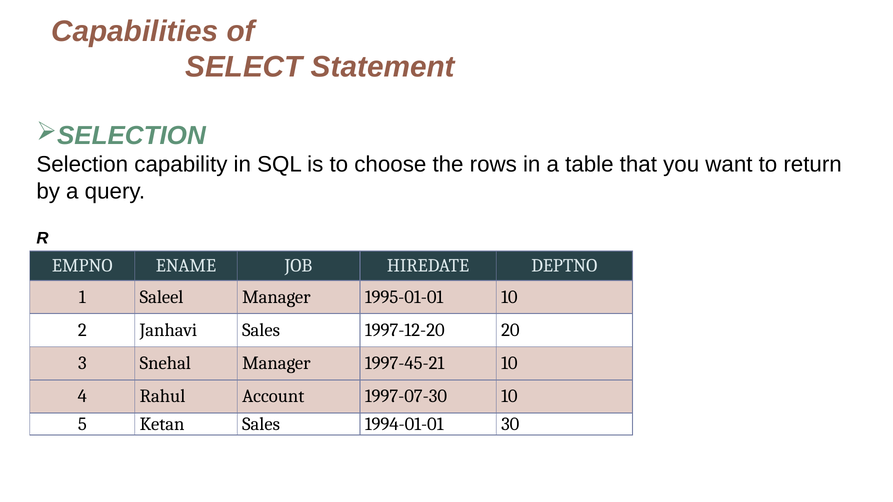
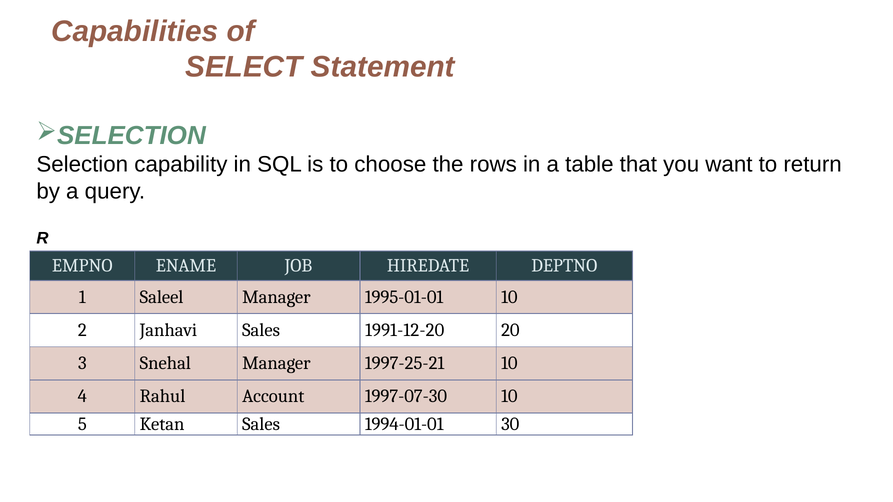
1997-12-20: 1997-12-20 -> 1991-12-20 (405, 330)
1997-45-21: 1997-45-21 -> 1997-25-21 (405, 363)
